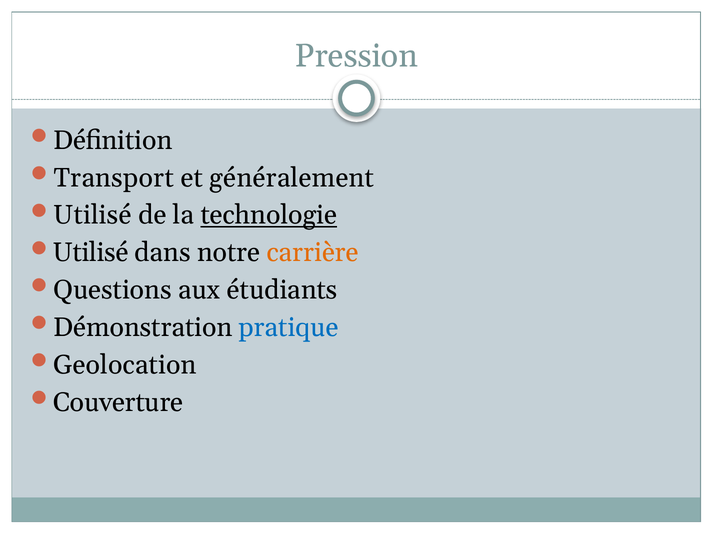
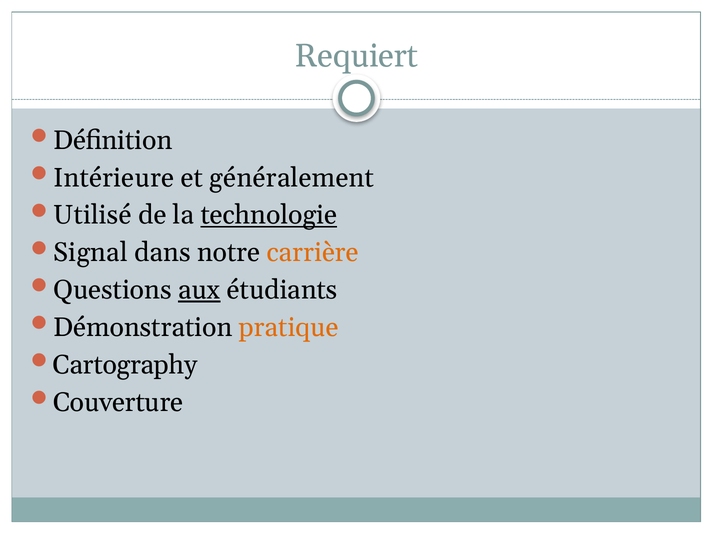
Pression: Pression -> Requiert (356, 56)
Transport: Transport -> Intérieure (114, 178)
Utilisé: Utilisé -> Signal (90, 253)
aux underline: none -> present (199, 290)
pratique colour: blue -> orange (289, 328)
Geolocation: Geolocation -> Cartography (125, 365)
